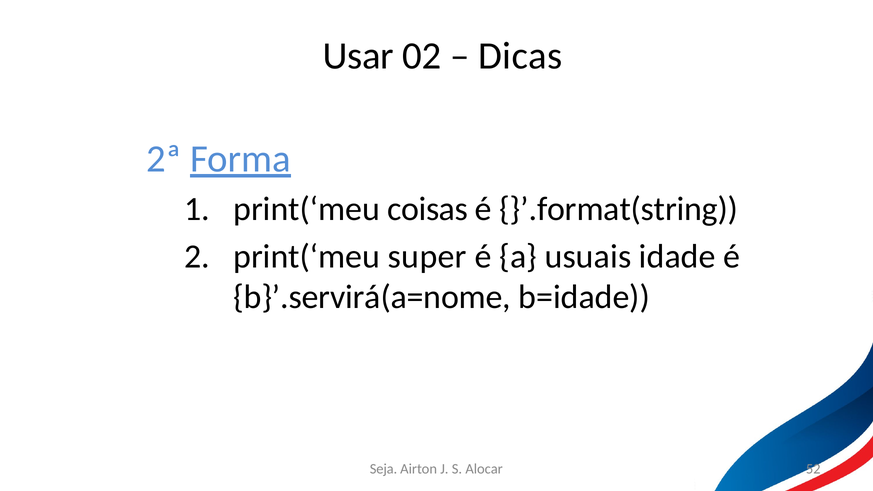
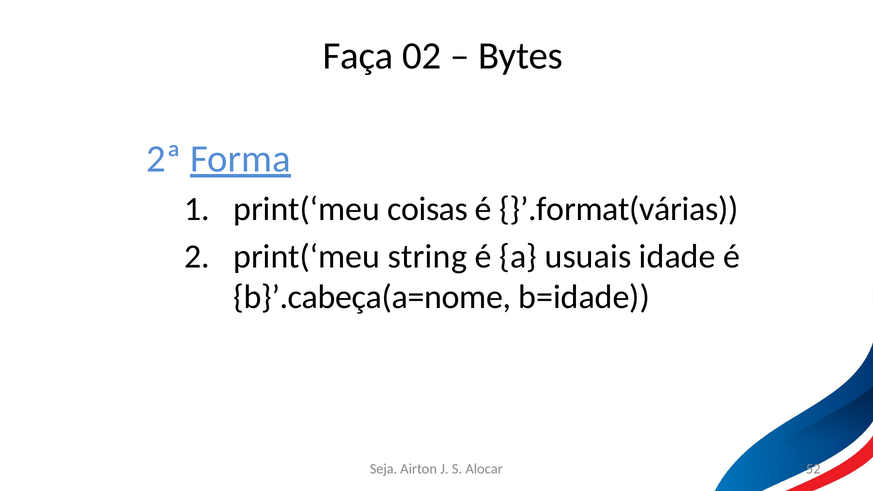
Usar: Usar -> Faça (358, 56)
Dicas: Dicas -> Bytes (521, 56)
}’.format(string: }’.format(string -> }’.format(várias (619, 209)
super: super -> string (427, 257)
b}’.servirá(a=nome: b}’.servirá(a=nome -> b}’.cabeça(a=nome (372, 297)
